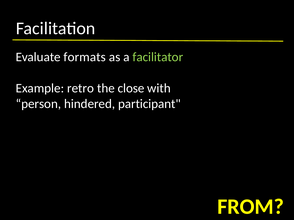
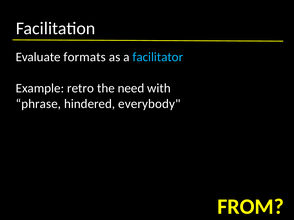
facilitator colour: light green -> light blue (158, 57)
close: close -> need (131, 88)
person: person -> phrase (38, 104)
participant: participant -> everybody (149, 104)
